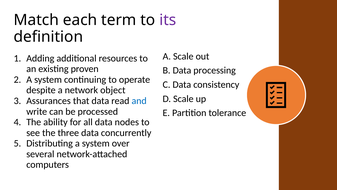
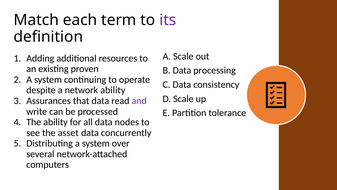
network object: object -> ability (113, 90)
and colour: blue -> purple (139, 101)
three: three -> asset (68, 132)
